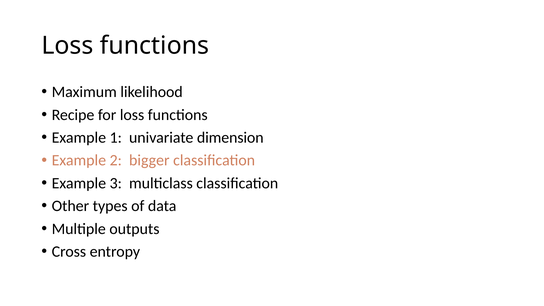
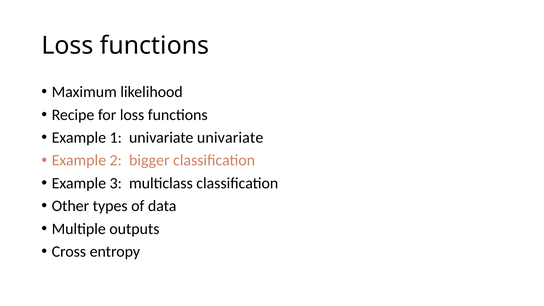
univariate dimension: dimension -> univariate (230, 138)
